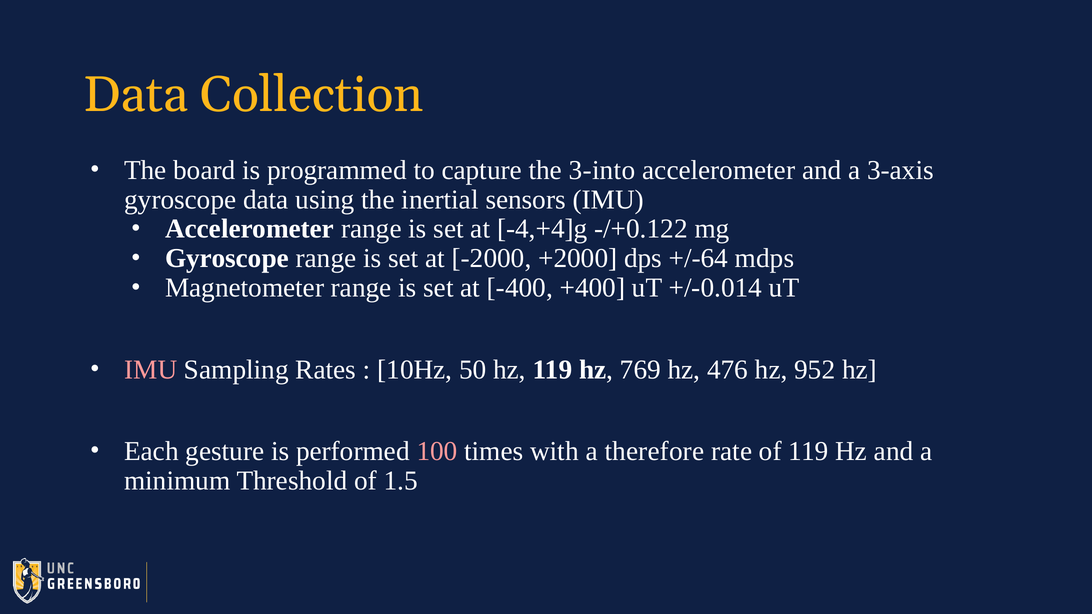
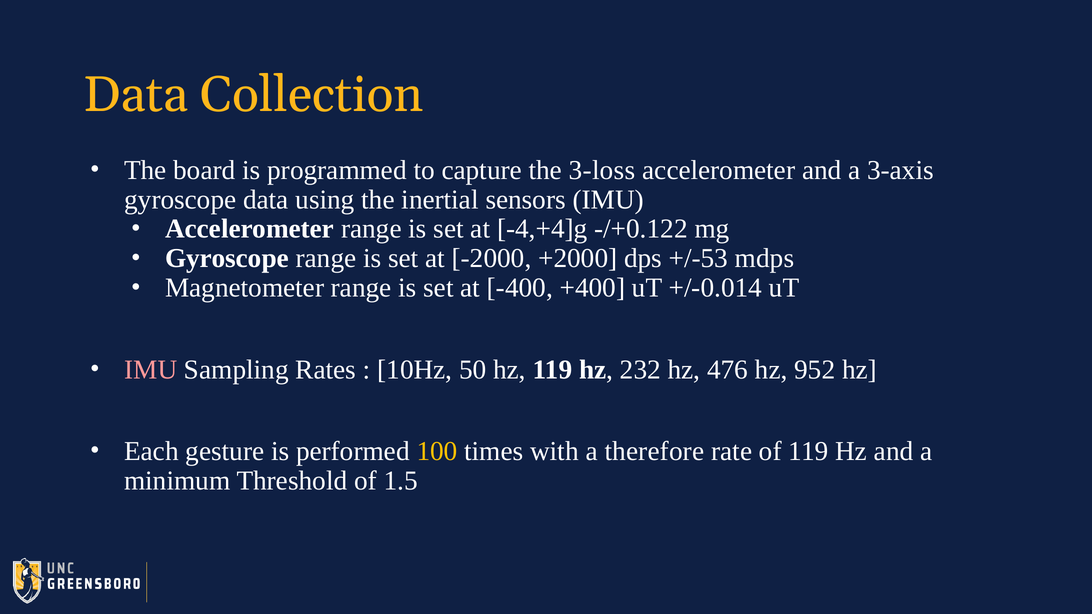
3-into: 3-into -> 3-loss (602, 170)
+/-64: +/-64 -> +/-53 (698, 259)
769: 769 -> 232 (640, 370)
100 colour: pink -> yellow (437, 451)
